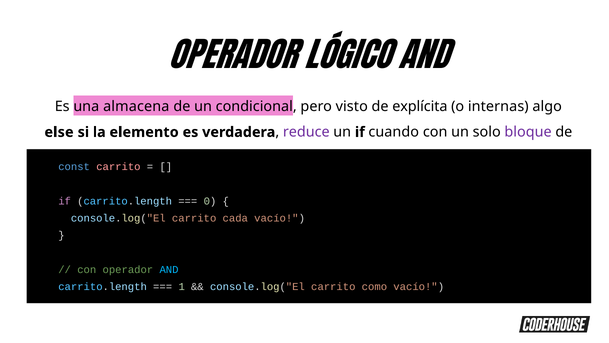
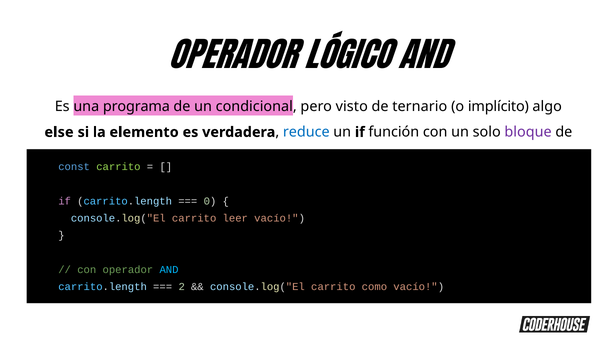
almacena: almacena -> programa (136, 106)
explícita: explícita -> ternario (420, 106)
internas: internas -> implícito (498, 106)
reduce colour: purple -> blue (306, 132)
cuando: cuando -> función (394, 132)
carrito colour: pink -> light green (118, 167)
cada: cada -> leer (235, 218)
1: 1 -> 2 (182, 286)
